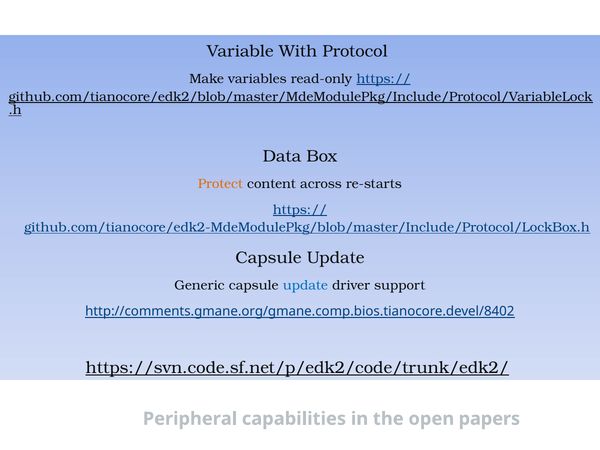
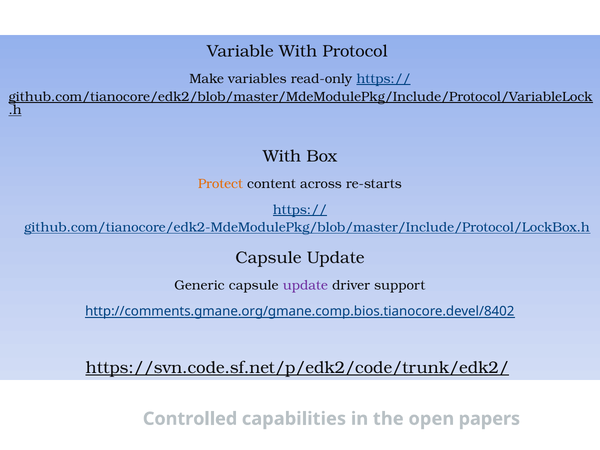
Data: Data -> With (282, 156)
update colour: blue -> purple (305, 285)
Peripheral: Peripheral -> Controlled (190, 419)
